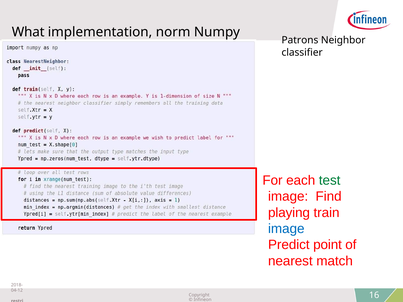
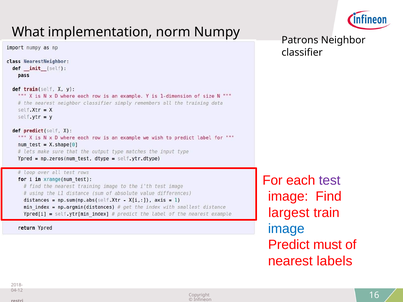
test colour: green -> purple (330, 181)
playing: playing -> largest (289, 213)
point: point -> must (328, 245)
match: match -> labels (335, 261)
